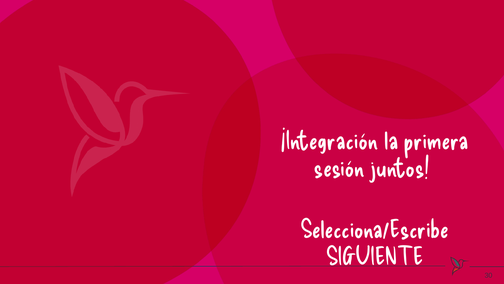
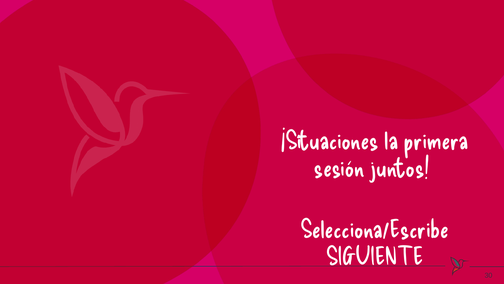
¡Integración: ¡Integración -> ¡Situaciones (330, 141)
